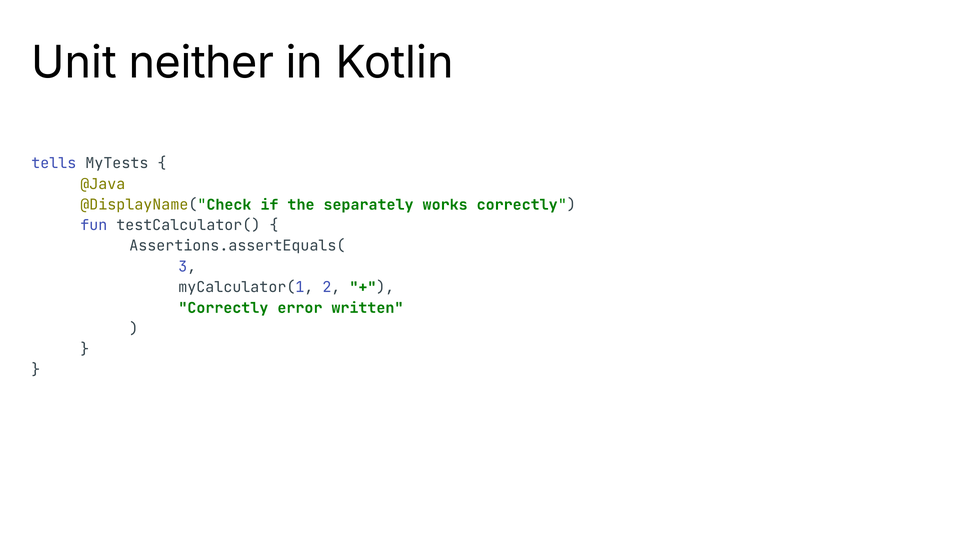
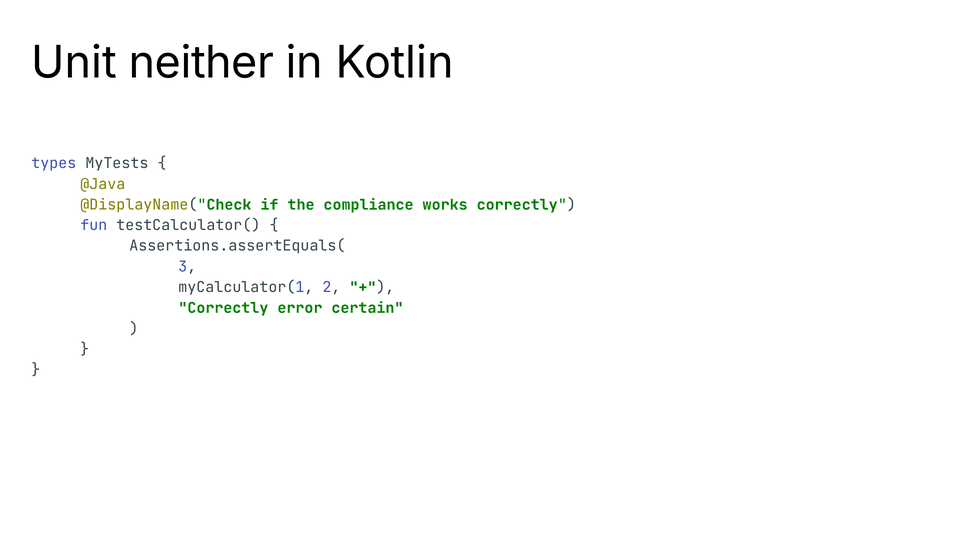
tells: tells -> types (54, 164)
separately: separately -> compliance (368, 205)
written: written -> certain (367, 308)
